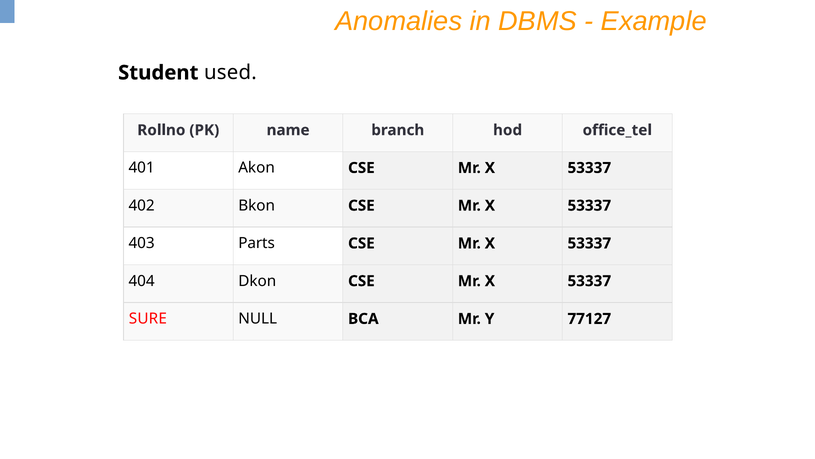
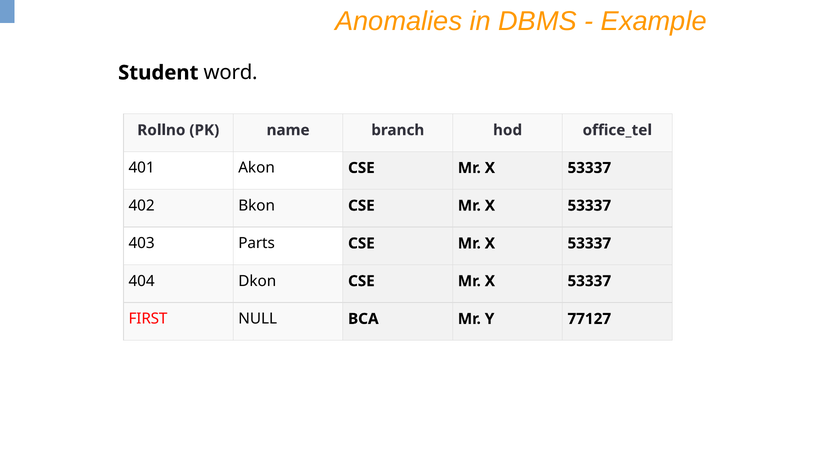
used: used -> word (231, 73)
SURE: SURE -> FIRST (148, 318)
